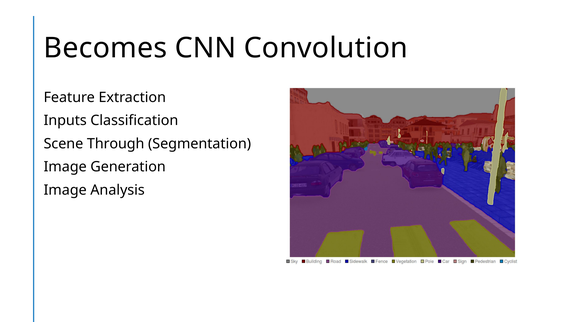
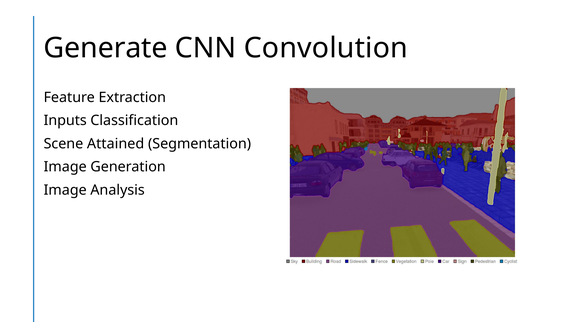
Becomes: Becomes -> Generate (106, 48)
Through: Through -> Attained (116, 144)
